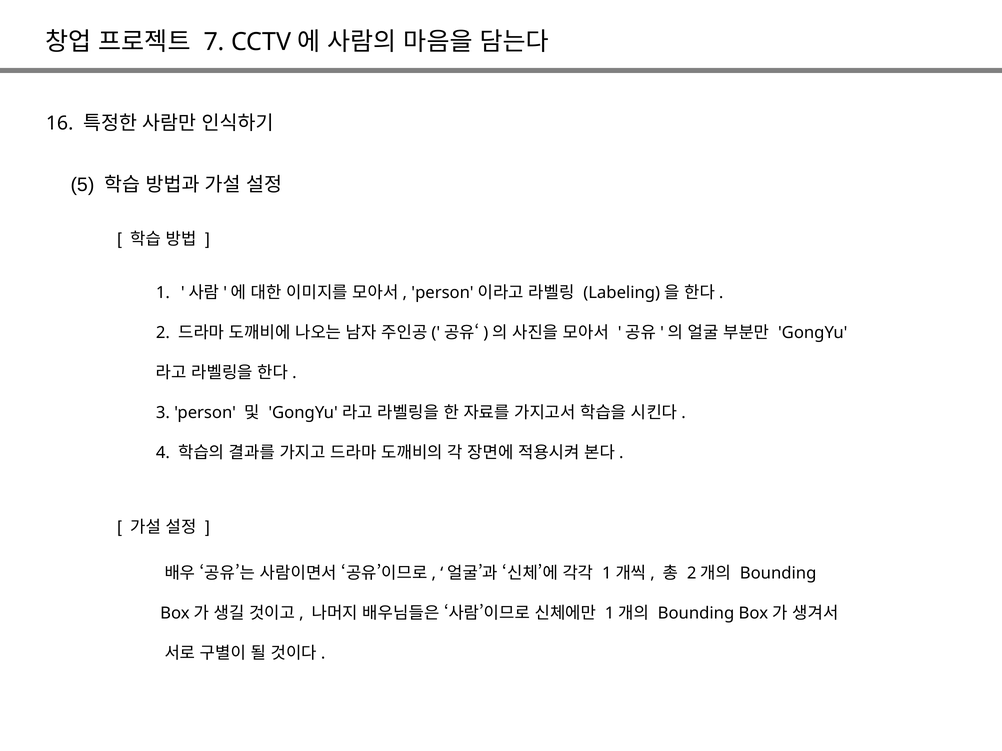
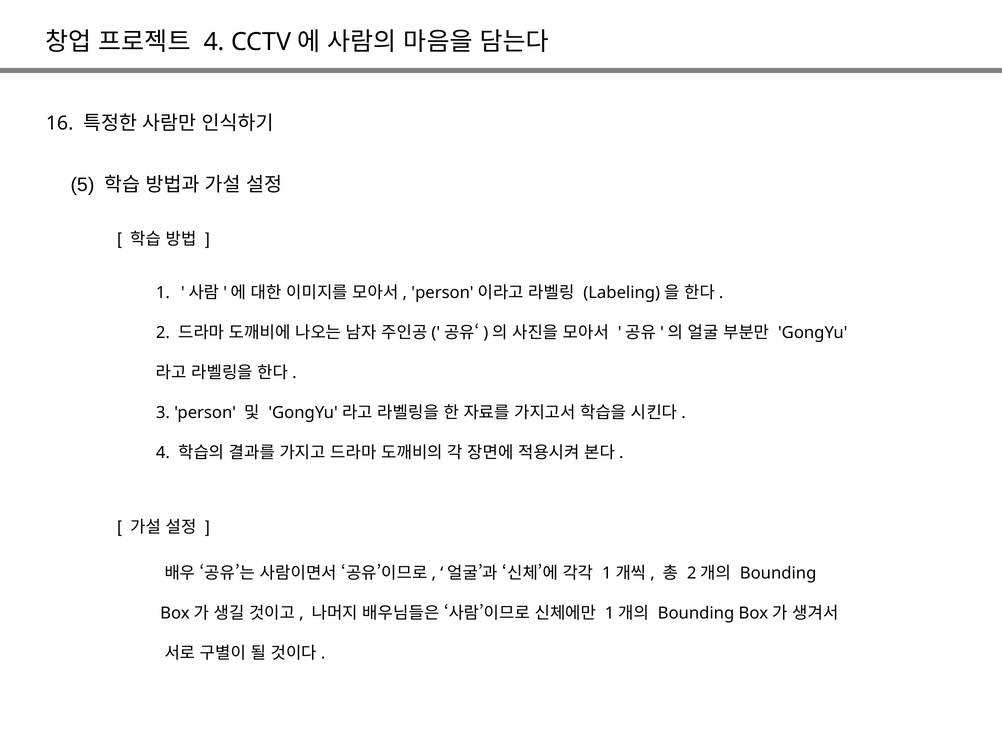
7: 7 -> 4 (214, 42)
